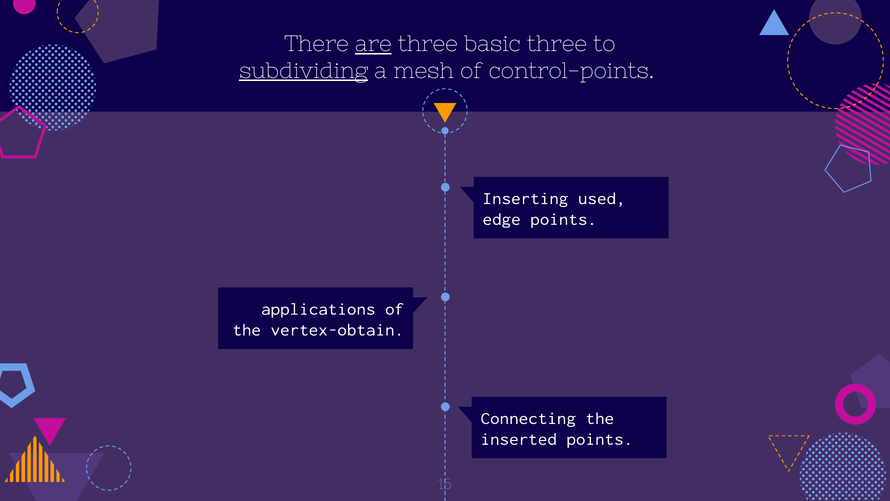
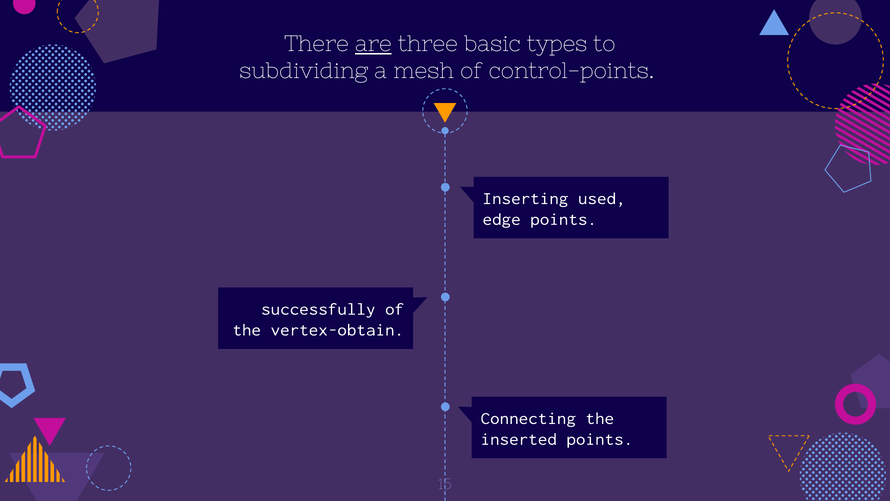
basic three: three -> types (557, 44)
subdividing underline: present -> none (304, 71)
applications: applications -> successfully (318, 309)
